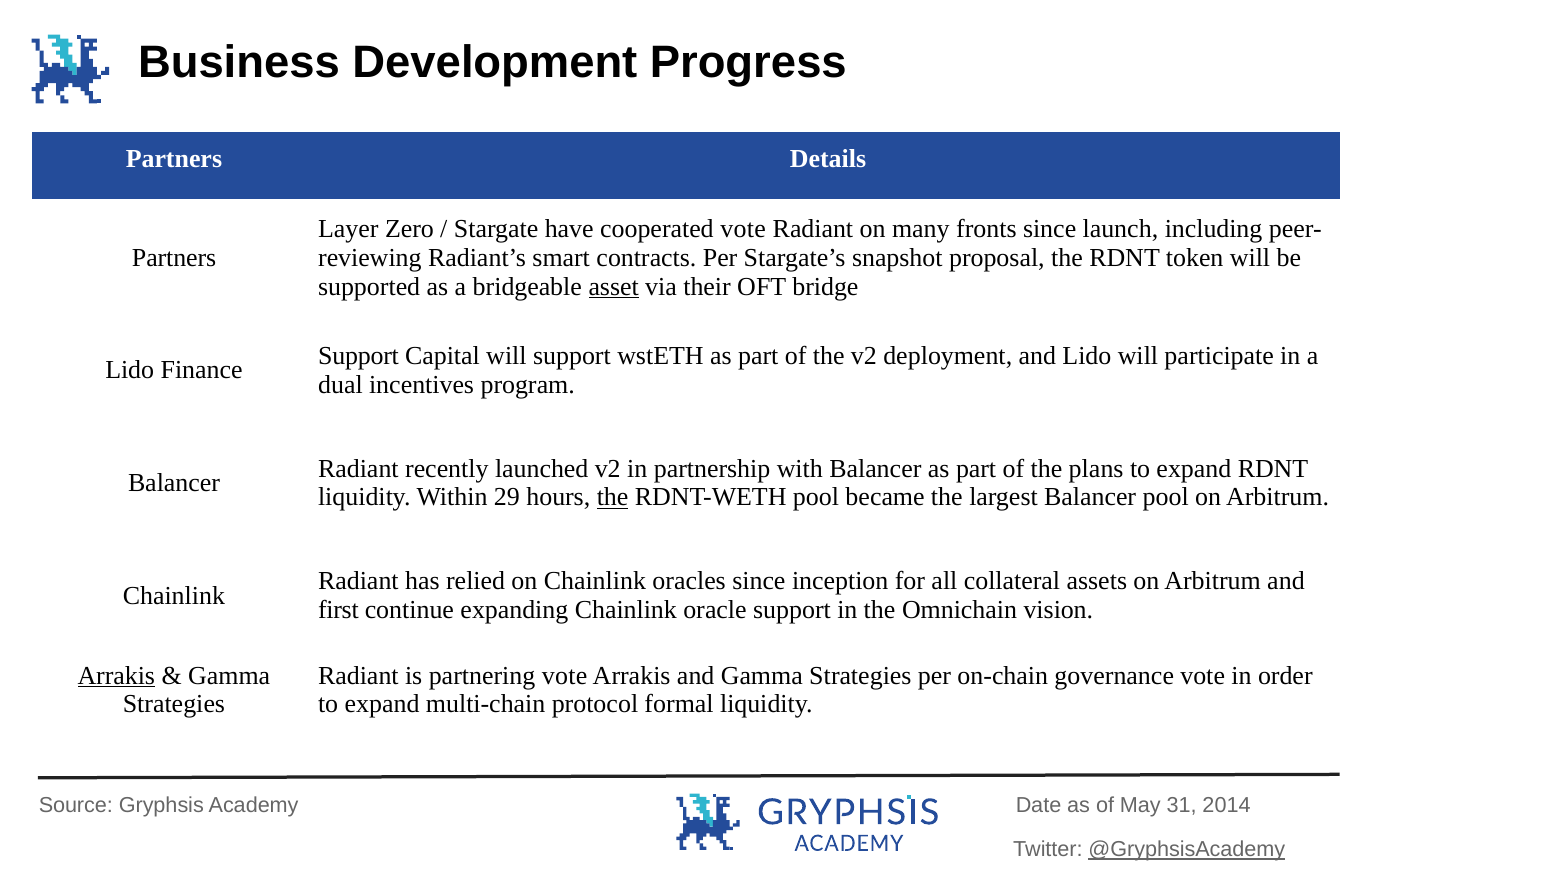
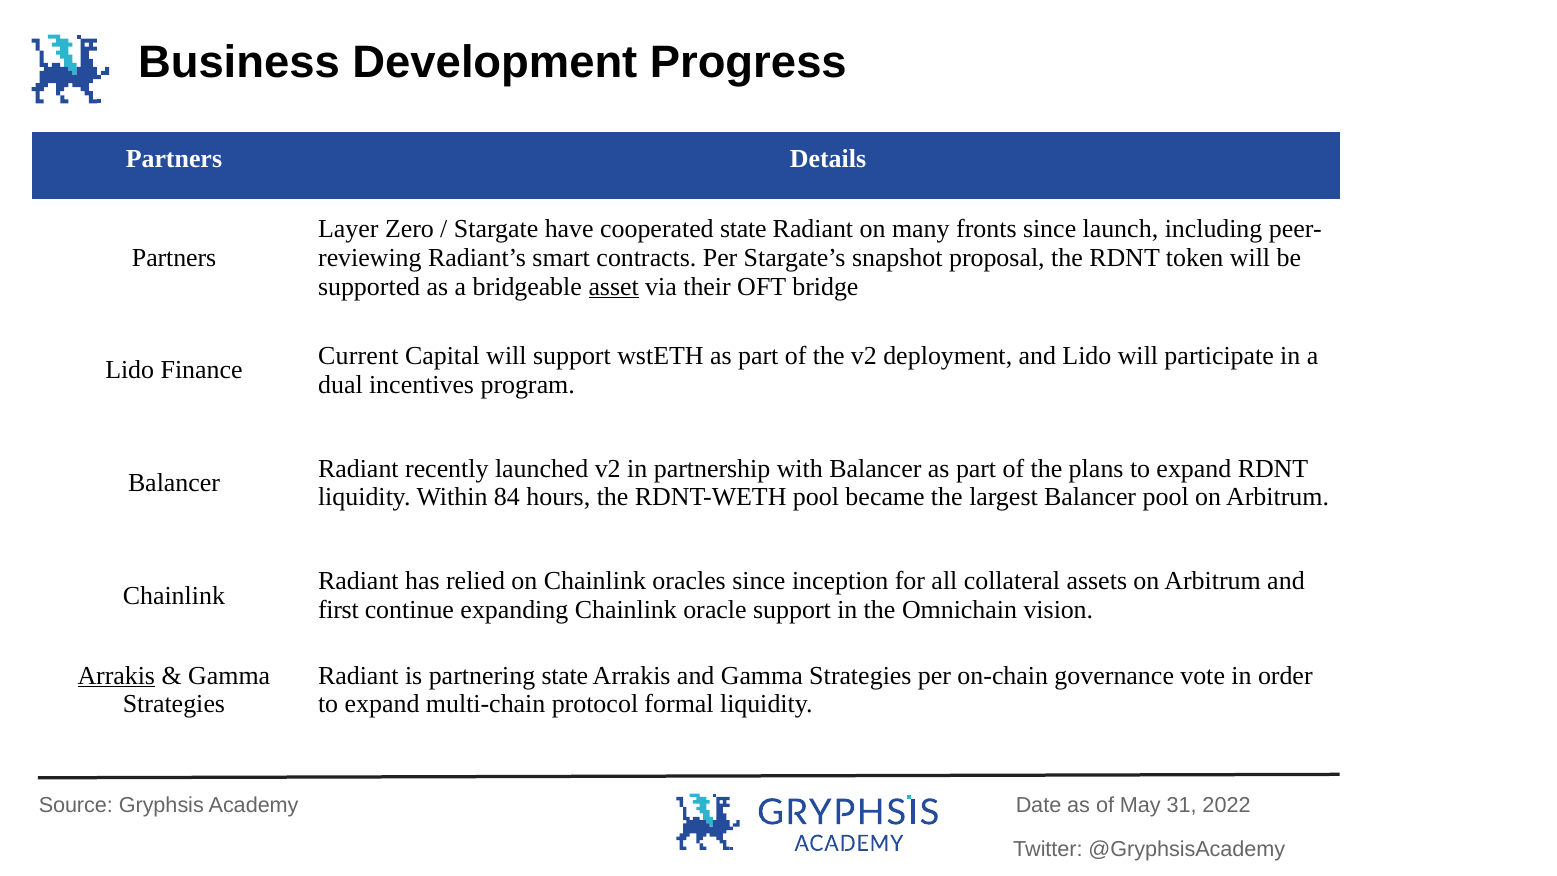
cooperated vote: vote -> state (743, 229)
Support: Support -> Current (358, 356)
29: 29 -> 84 (507, 497)
the underline: present -> none (613, 497)
partnering vote: vote -> state (565, 675)
2014: 2014 -> 2022 (1227, 805)
@GryphsisAcademy underline: present -> none (1187, 850)
